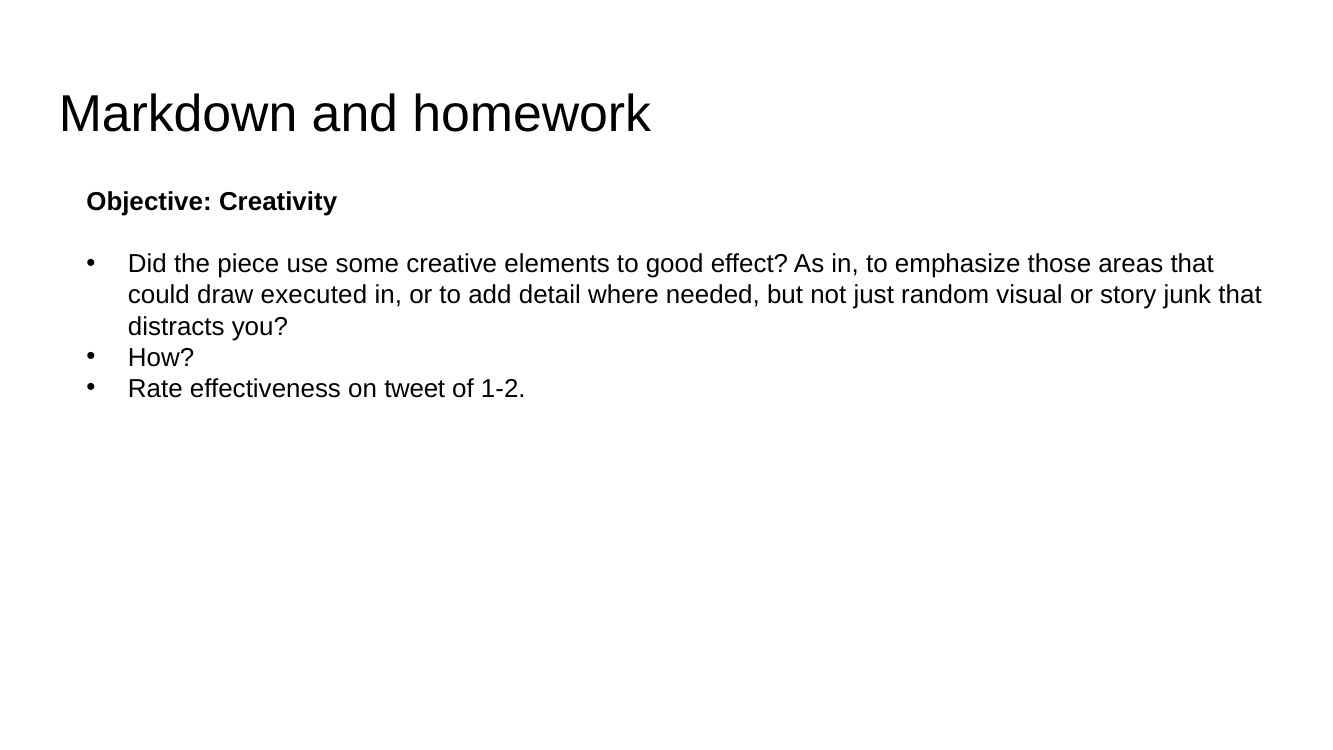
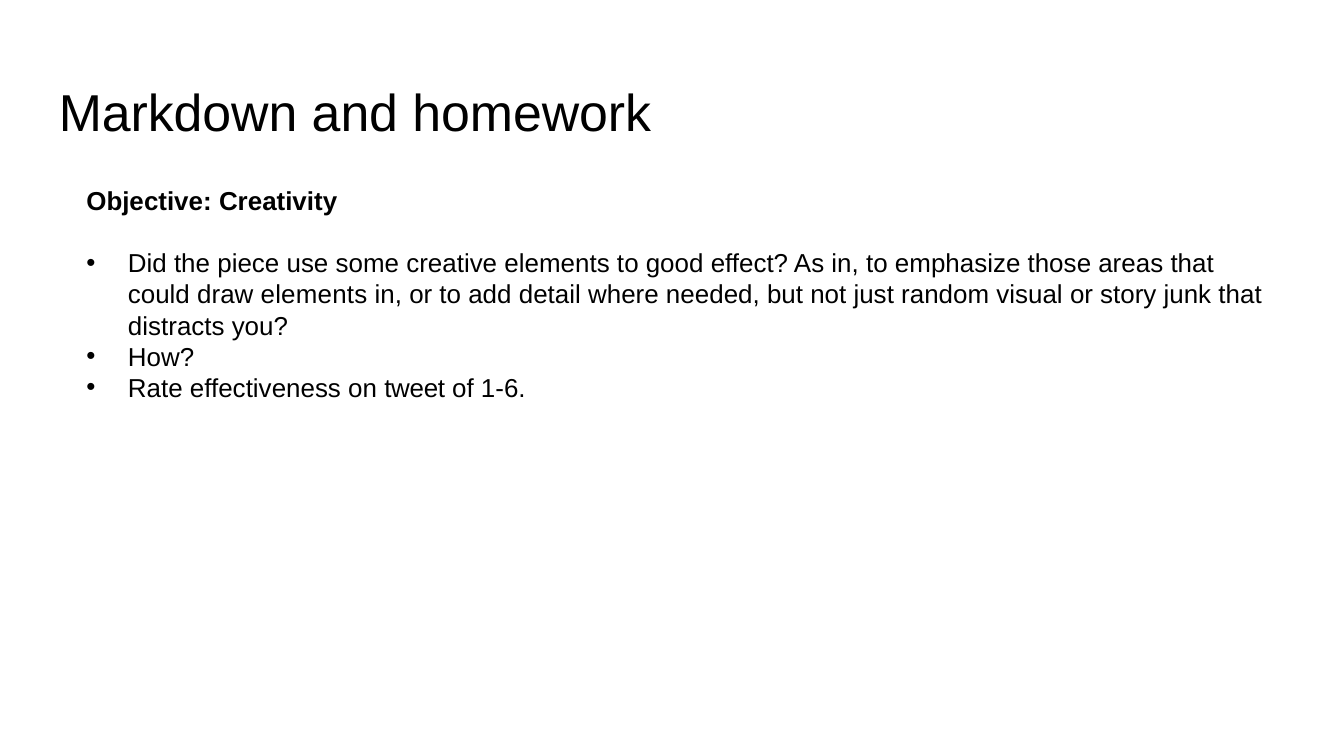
draw executed: executed -> elements (314, 295)
1-2: 1-2 -> 1-6 (503, 389)
